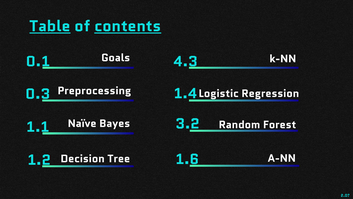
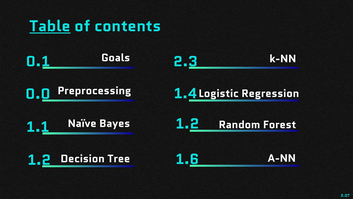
contents underline: present -> none (128, 26)
4.3: 4.3 -> 2.3 (186, 61)
0.3: 0.3 -> 0.0 (38, 94)
3.2: 3.2 -> 1.2 (187, 124)
